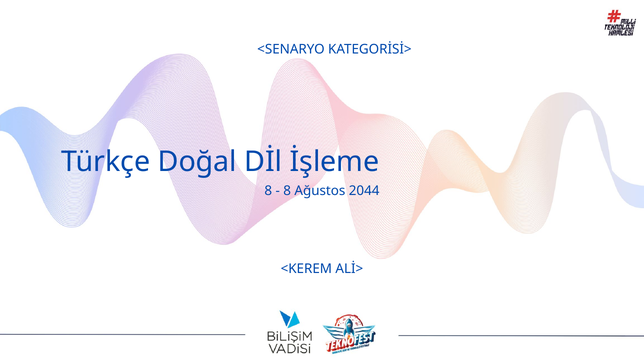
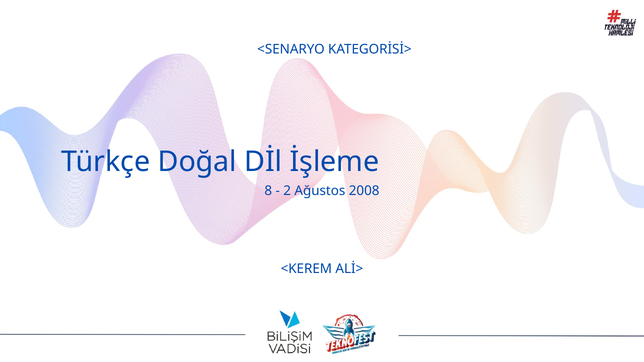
8: 8 -> 2 (287, 191)
2044: 2044 -> 2008 (364, 191)
